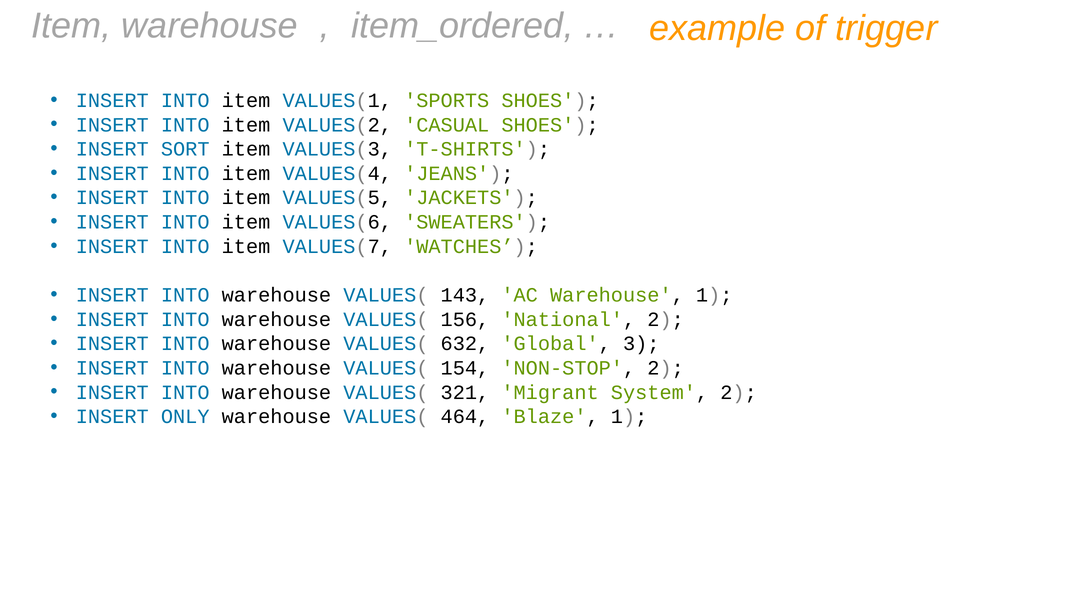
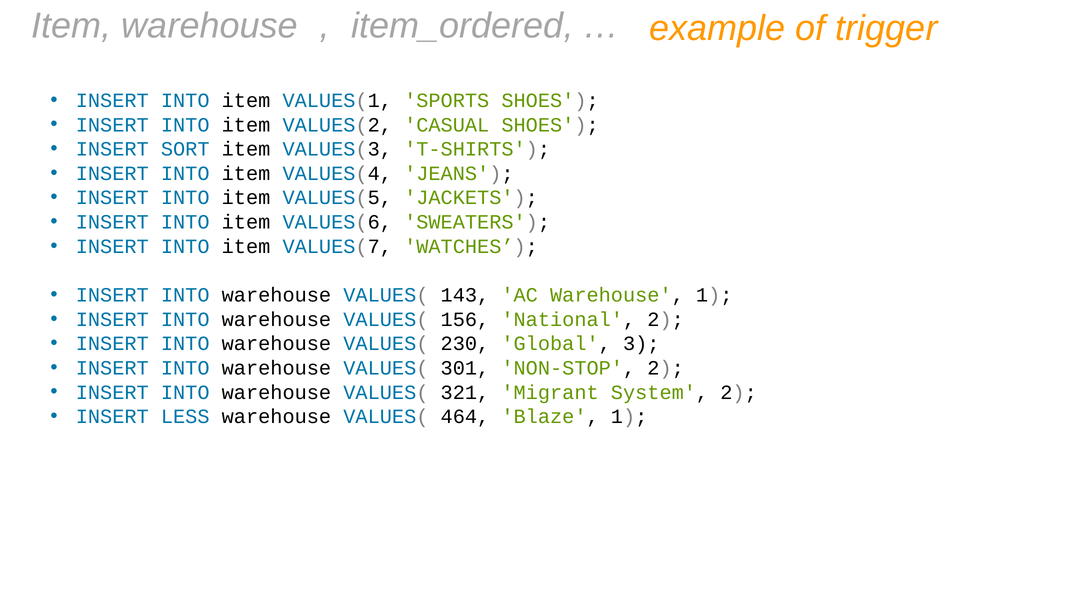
632: 632 -> 230 (465, 344)
154: 154 -> 301 (465, 368)
ONLY: ONLY -> LESS (185, 417)
